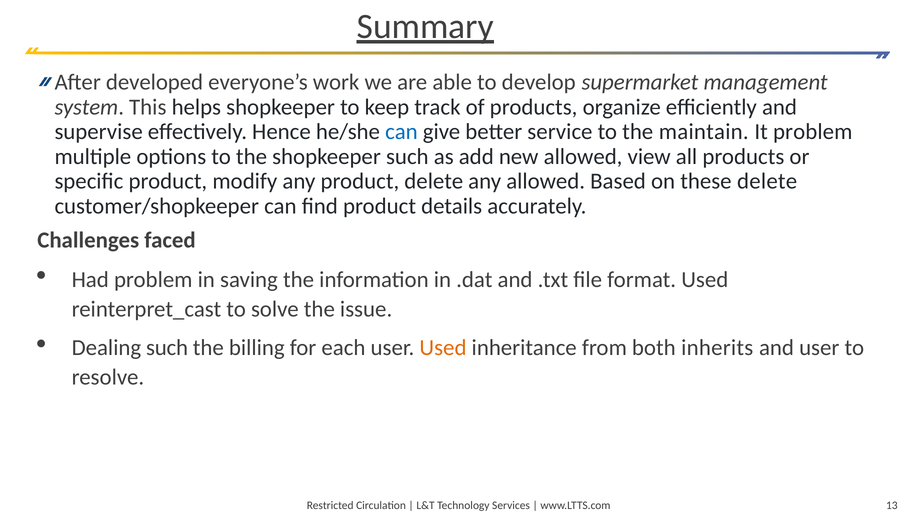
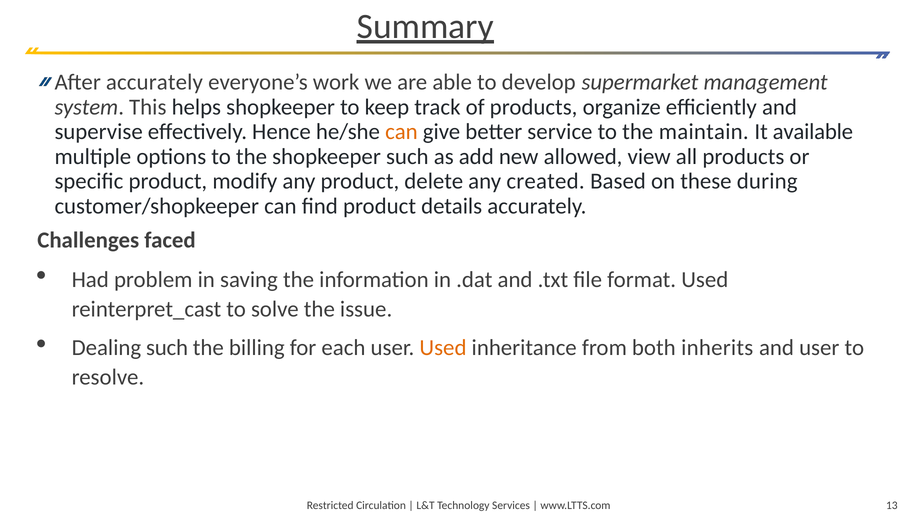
After developed: developed -> accurately (154, 82)
can colour: blue -> orange (401, 132)
It problem: problem -> available (813, 132)
any allowed: allowed -> created (546, 181)
these delete: delete -> during (767, 181)
